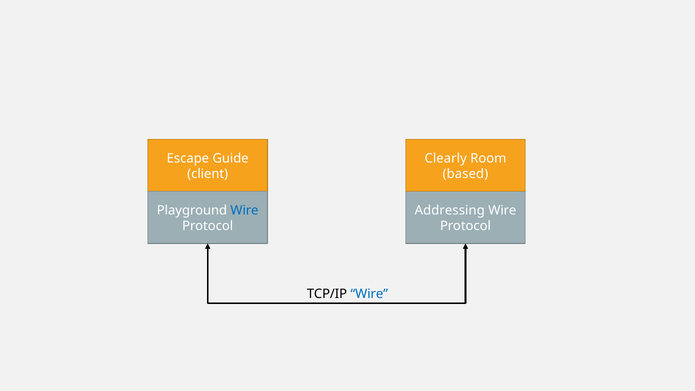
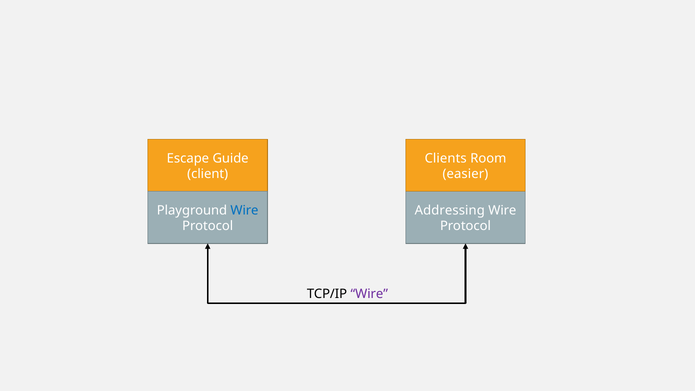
Clearly: Clearly -> Clients (446, 158)
based: based -> easier (465, 174)
Wire colour: blue -> purple (369, 294)
